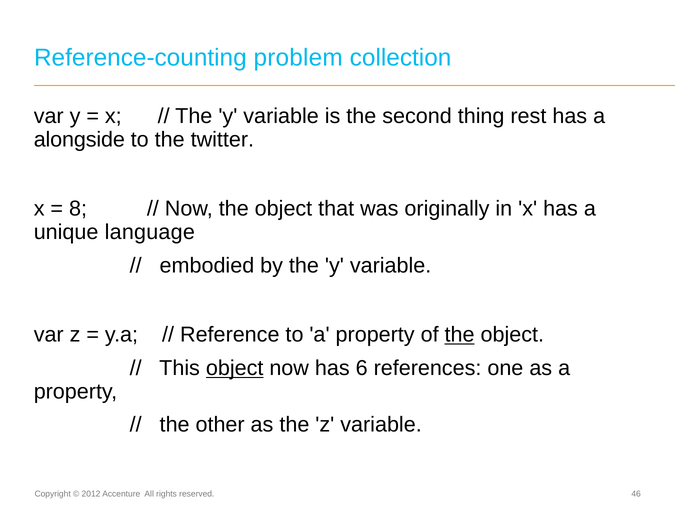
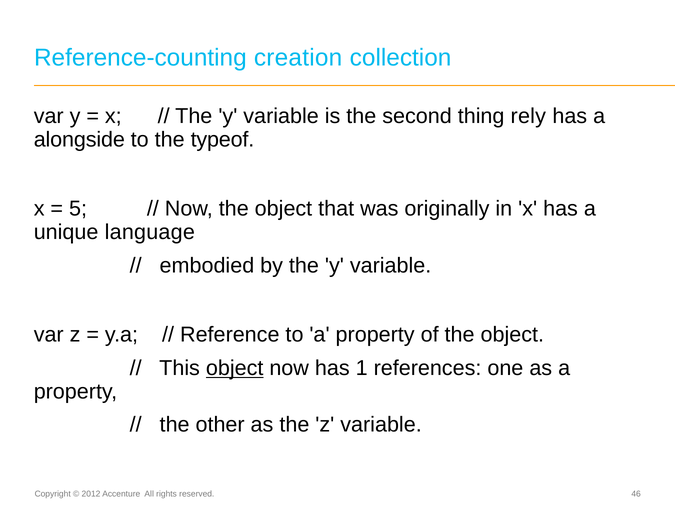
problem: problem -> creation (298, 58)
rest: rest -> rely (528, 116)
twitter: twitter -> typeof (222, 140)
8: 8 -> 5 (78, 209)
the underline: present -> none (460, 335)
6: 6 -> 1 (362, 368)
